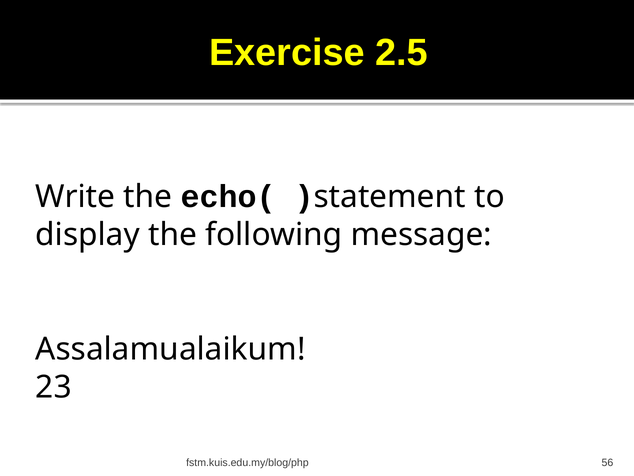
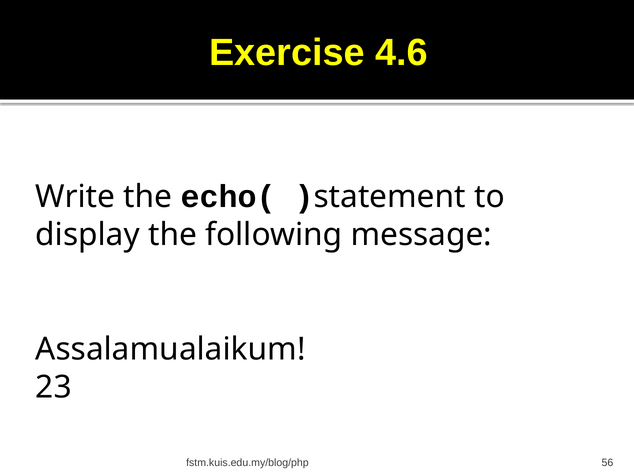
2.5: 2.5 -> 4.6 (402, 53)
